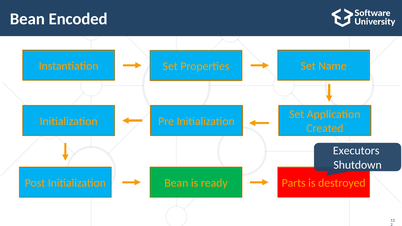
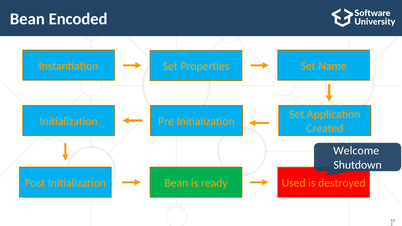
Executors: Executors -> Welcome (356, 151)
Parts: Parts -> Used (294, 183)
